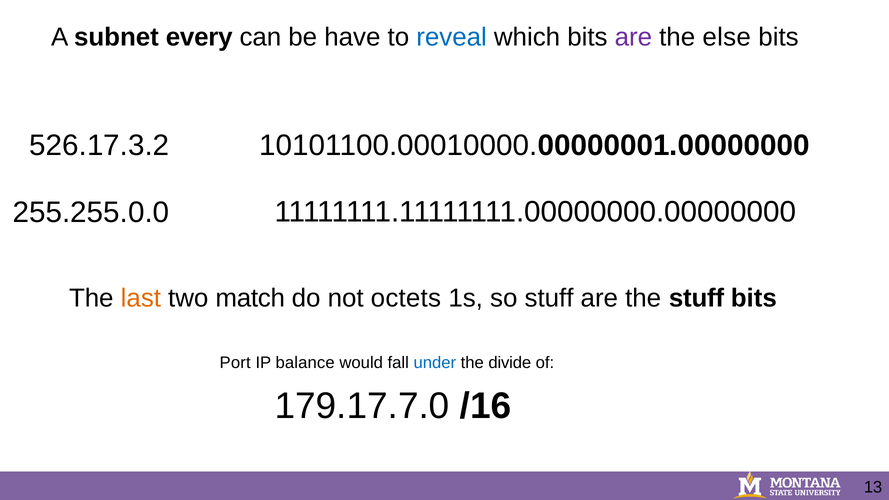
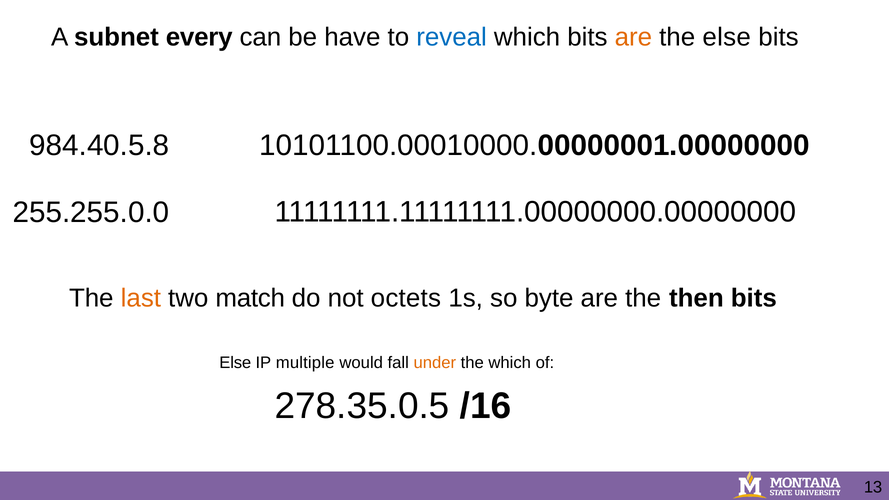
are colour: purple -> orange (633, 37)
526.17.3.2: 526.17.3.2 -> 984.40.5.8 (99, 145)
so stuff: stuff -> byte (549, 298)
the stuff: stuff -> then (696, 298)
Port: Port -> Else (235, 363)
balance: balance -> multiple (305, 363)
under colour: blue -> orange (435, 363)
the divide: divide -> which (510, 363)
179.17.7.0: 179.17.7.0 -> 278.35.0.5 (362, 406)
